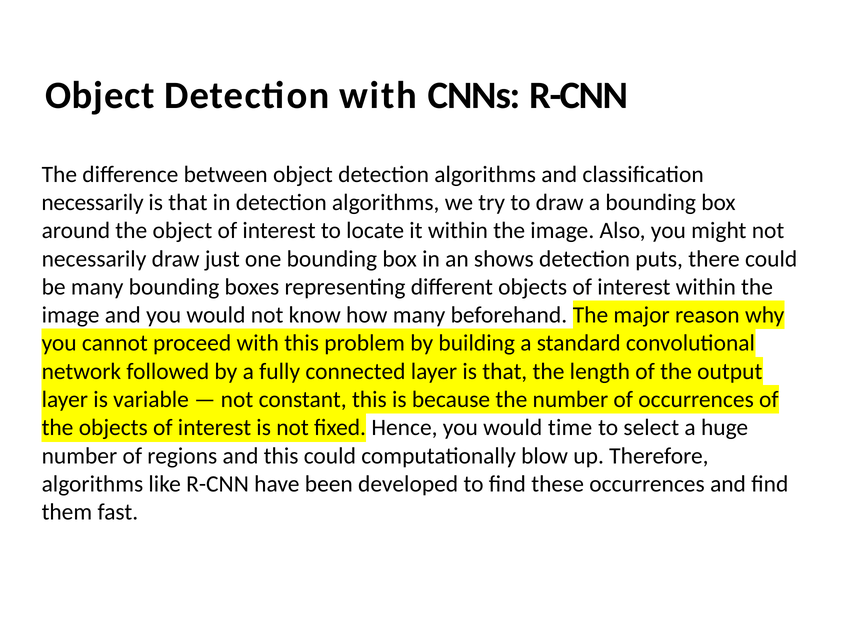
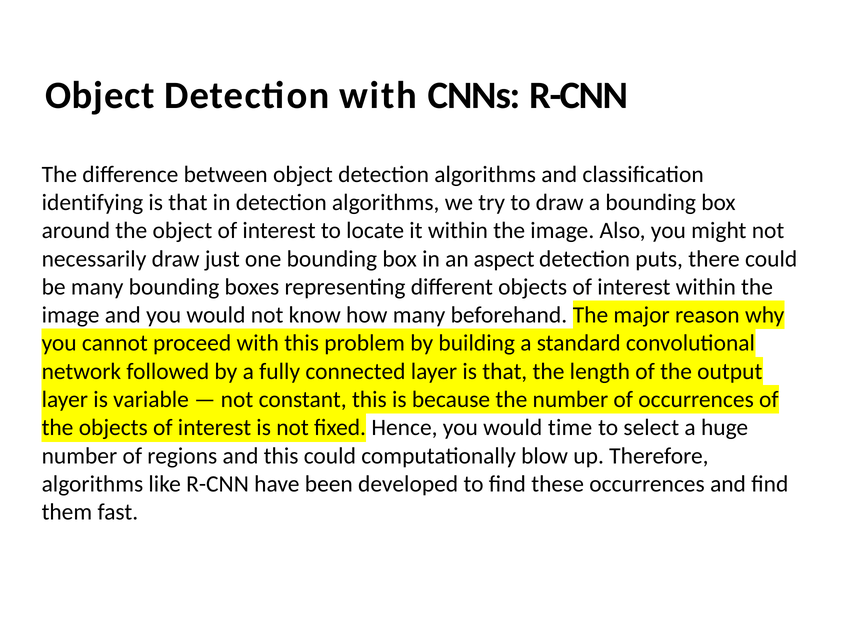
necessarily: necessarily -> identifying (92, 202)
shows: shows -> aspect (504, 259)
